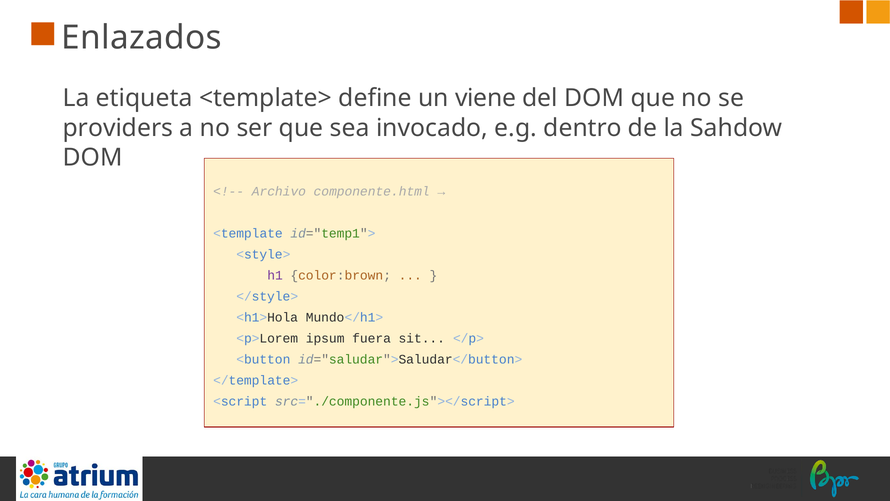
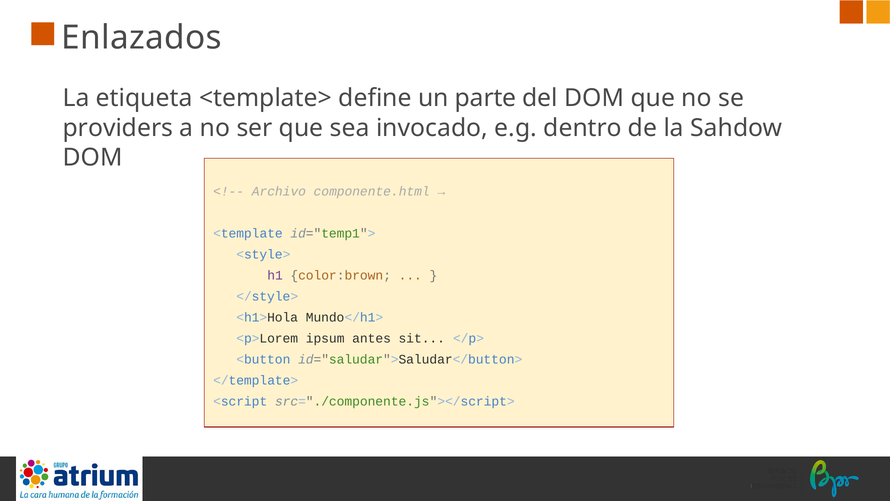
viene: viene -> parte (486, 98)
fuera: fuera -> antes (372, 338)
